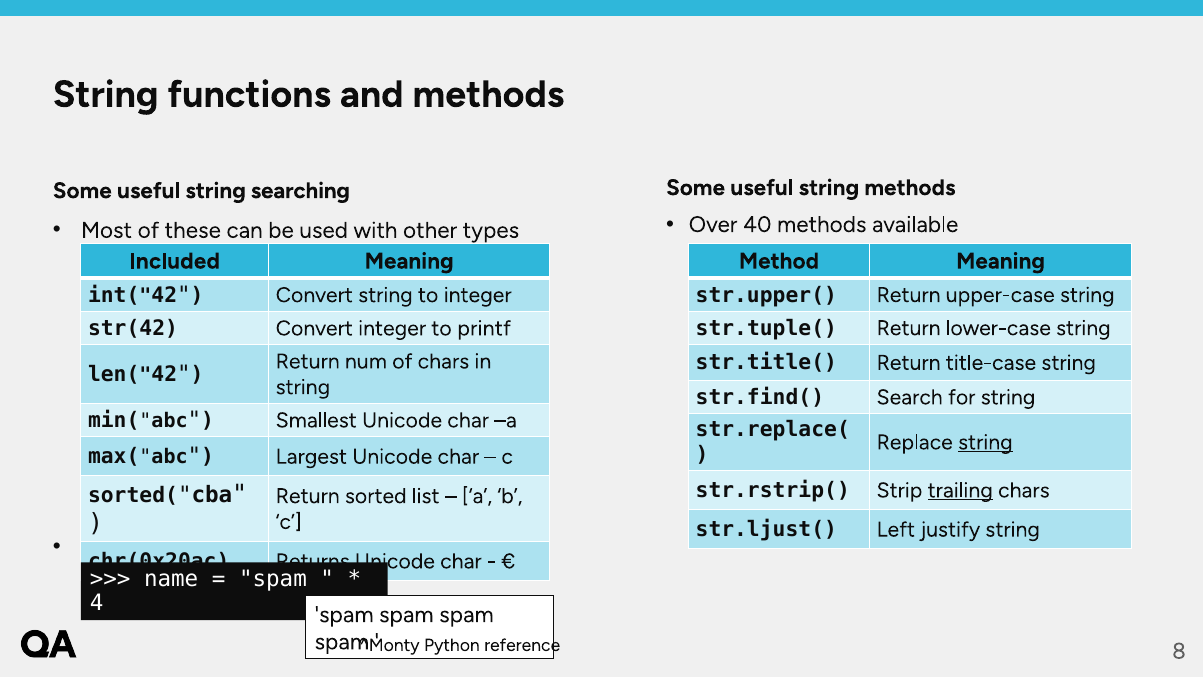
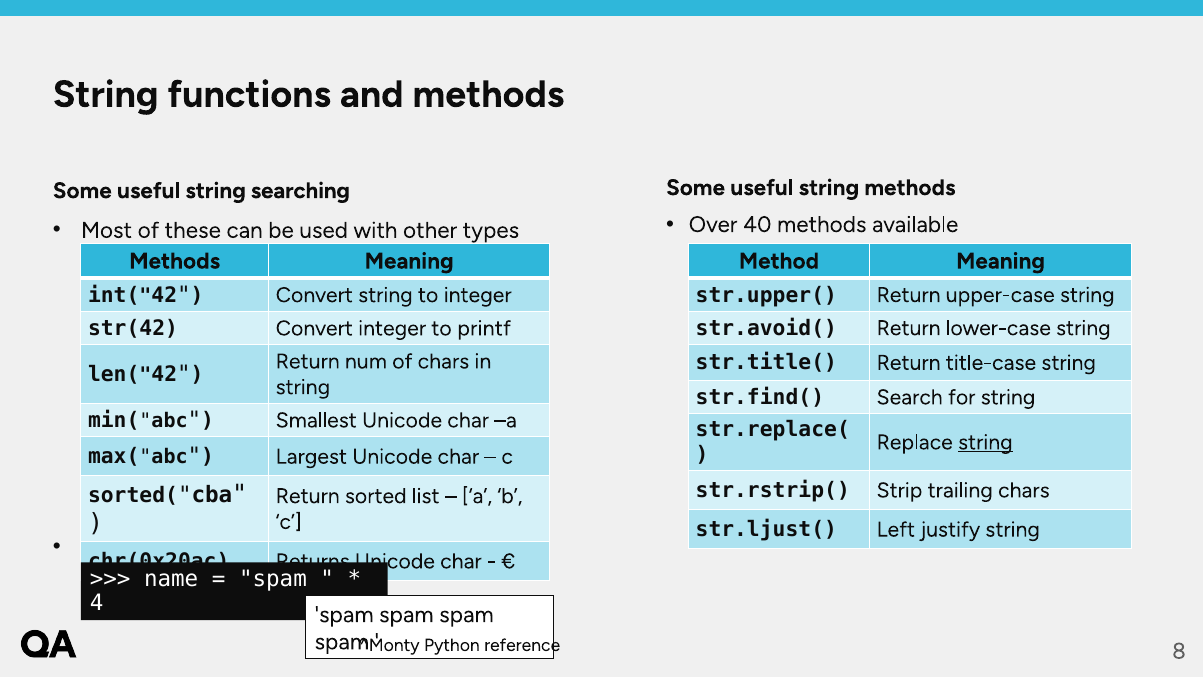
Included: Included -> Methods (175, 261)
str.tuple(: str.tuple( -> str.avoid( (766, 328)
trailing underline: present -> none (960, 490)
